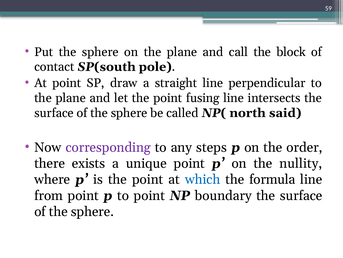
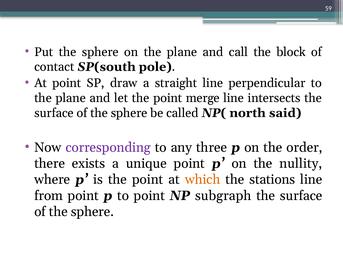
fusing: fusing -> merge (203, 98)
steps: steps -> three (212, 147)
which colour: blue -> orange (203, 179)
formula: formula -> stations (272, 179)
boundary: boundary -> subgraph (223, 195)
